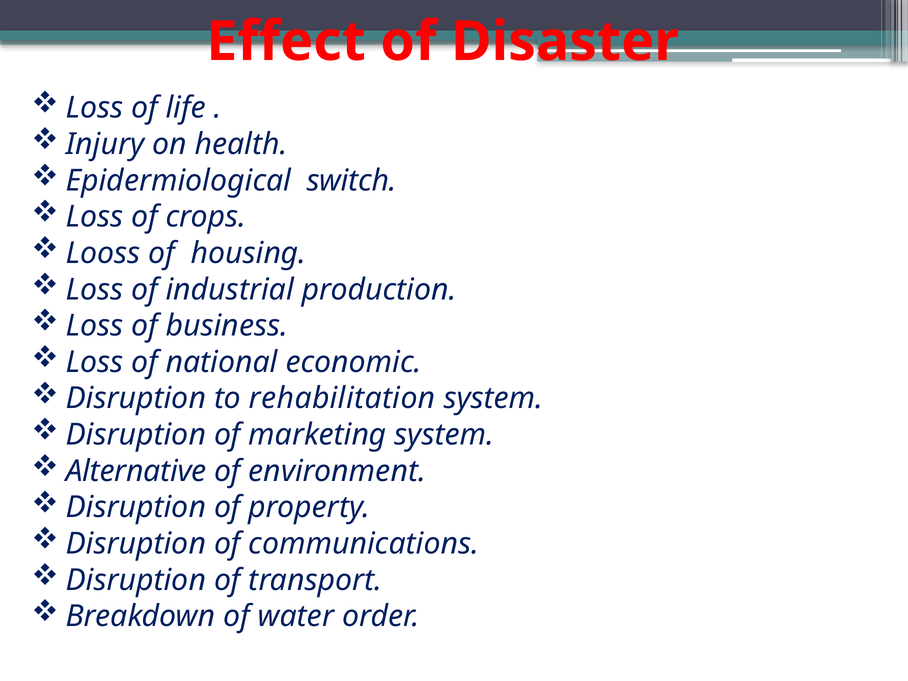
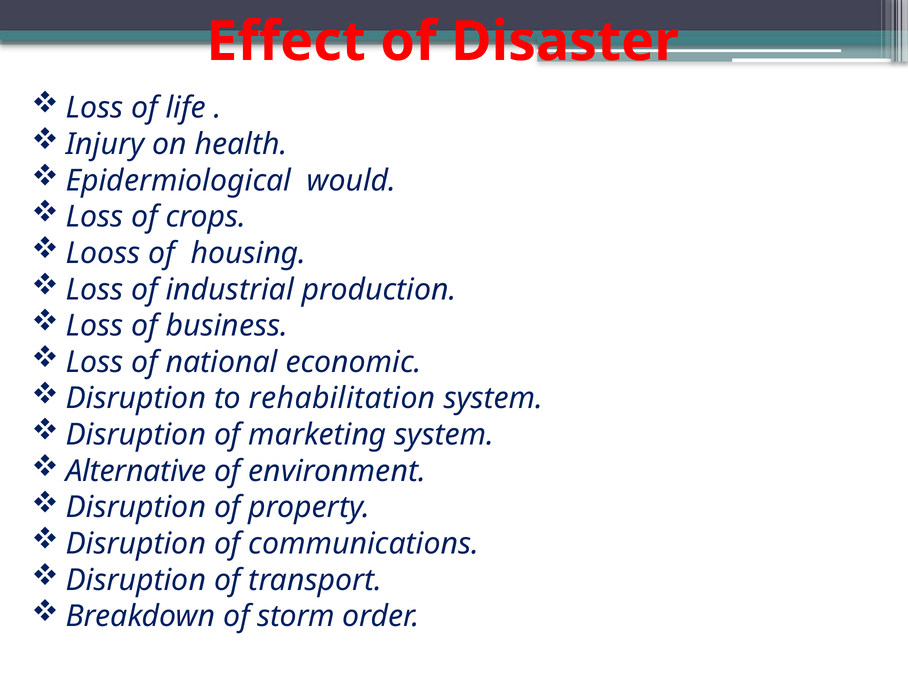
switch: switch -> would (351, 181)
water: water -> storm (296, 616)
